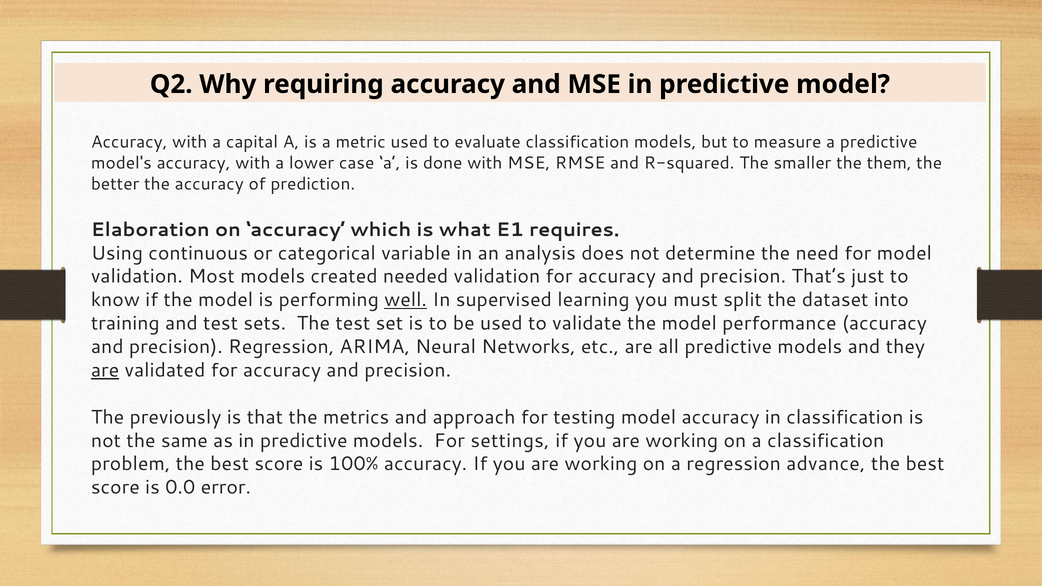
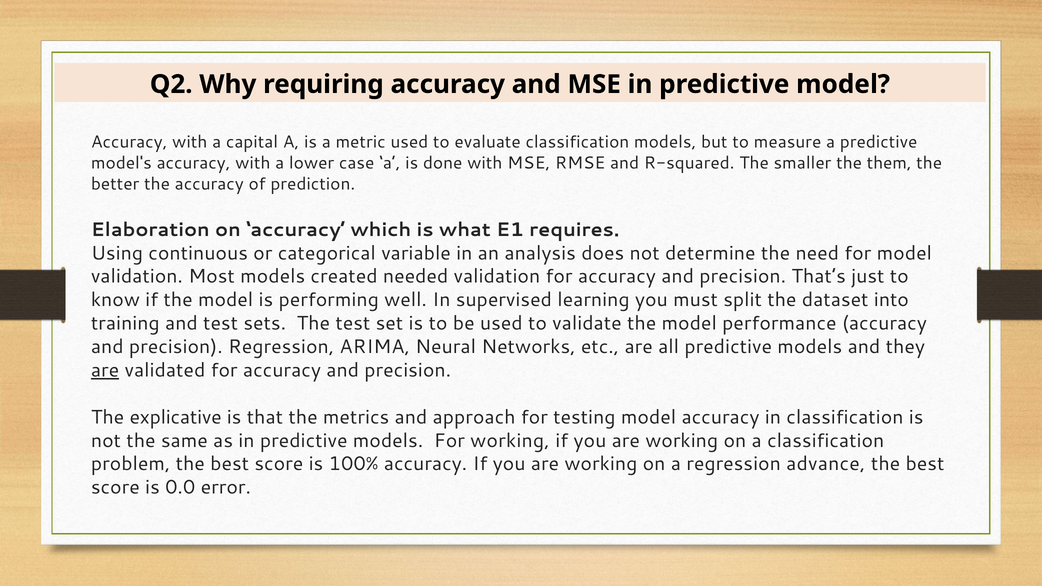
well underline: present -> none (406, 300)
previously: previously -> explicative (176, 417)
For settings: settings -> working (510, 441)
